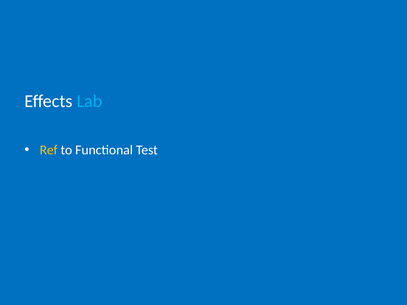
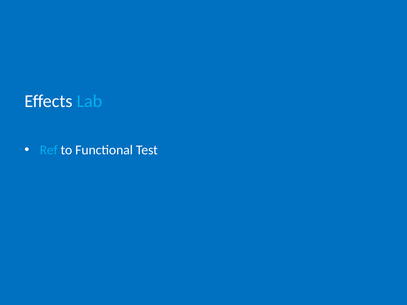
Ref colour: yellow -> light blue (49, 150)
